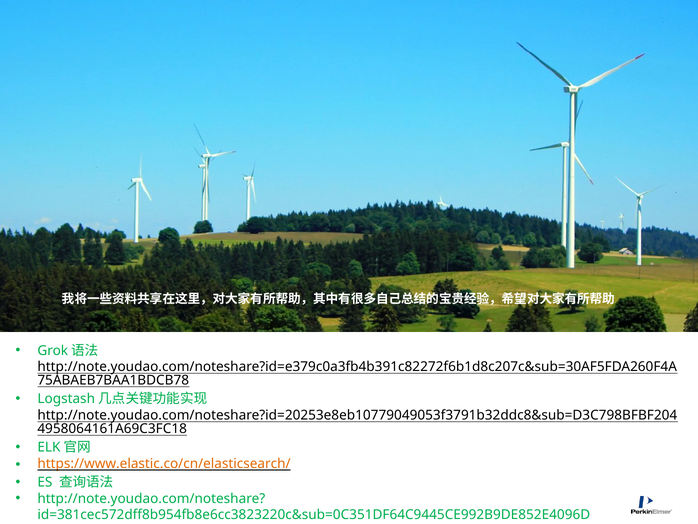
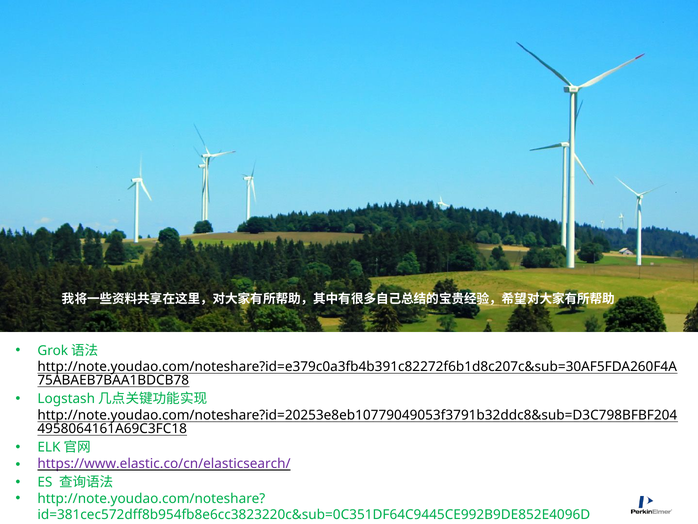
https://www.elastic.co/cn/elasticsearch/ colour: orange -> purple (164, 463)
